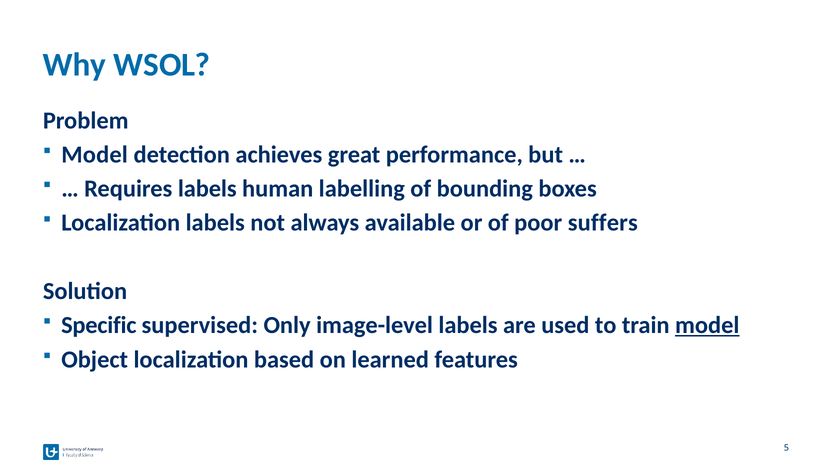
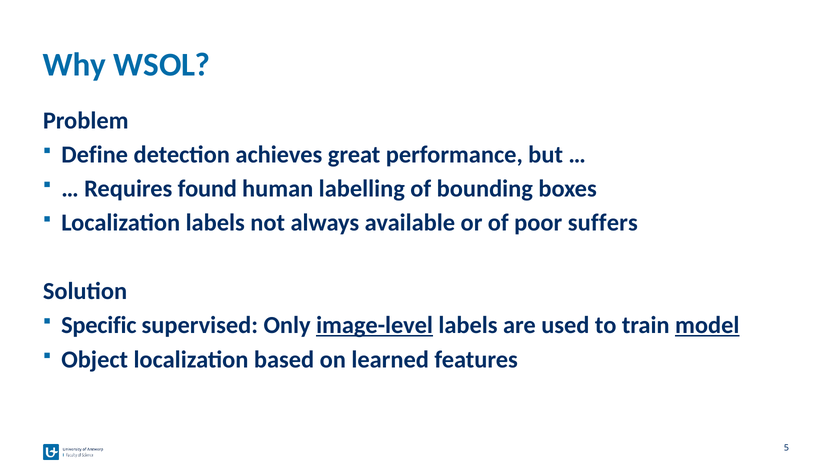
Model: Model -> Define (95, 155)
Requires labels: labels -> found (207, 189)
image-level underline: none -> present (375, 326)
